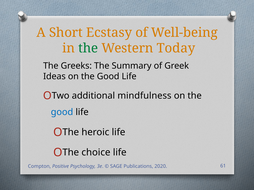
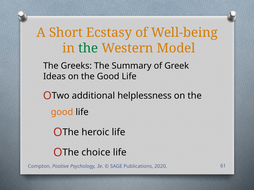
Today: Today -> Model (176, 48)
mindfulness: mindfulness -> helplessness (145, 96)
good colour: blue -> orange (62, 112)
